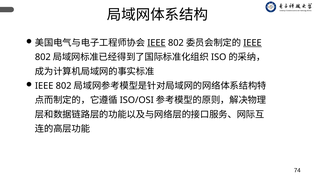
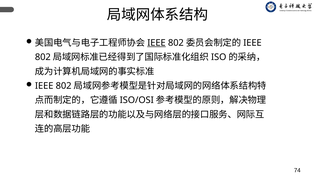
IEEE underline: present -> none (252, 43)
